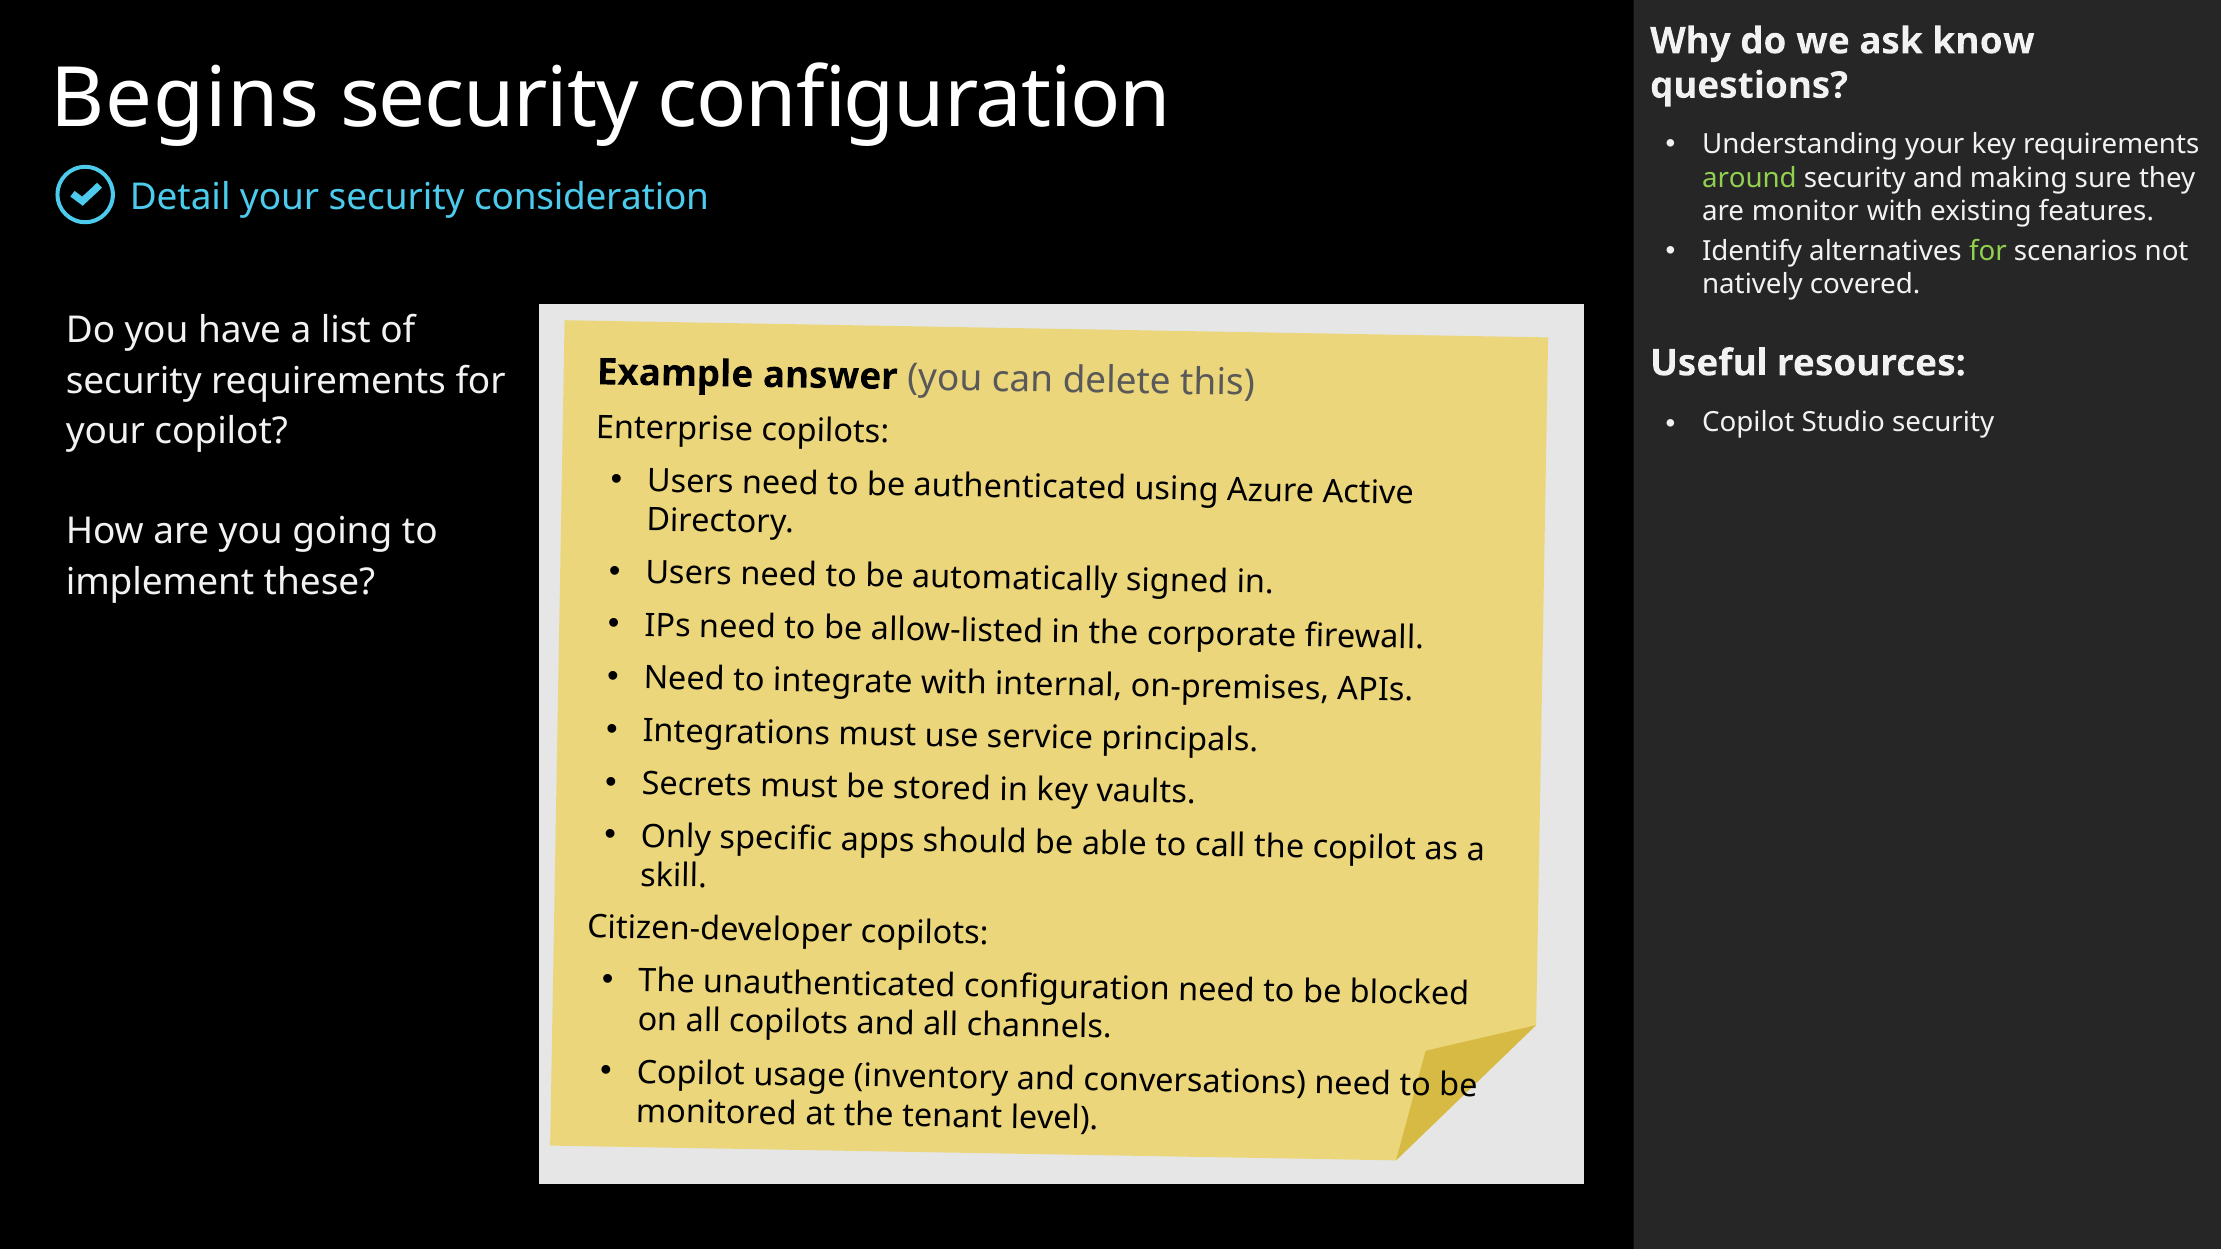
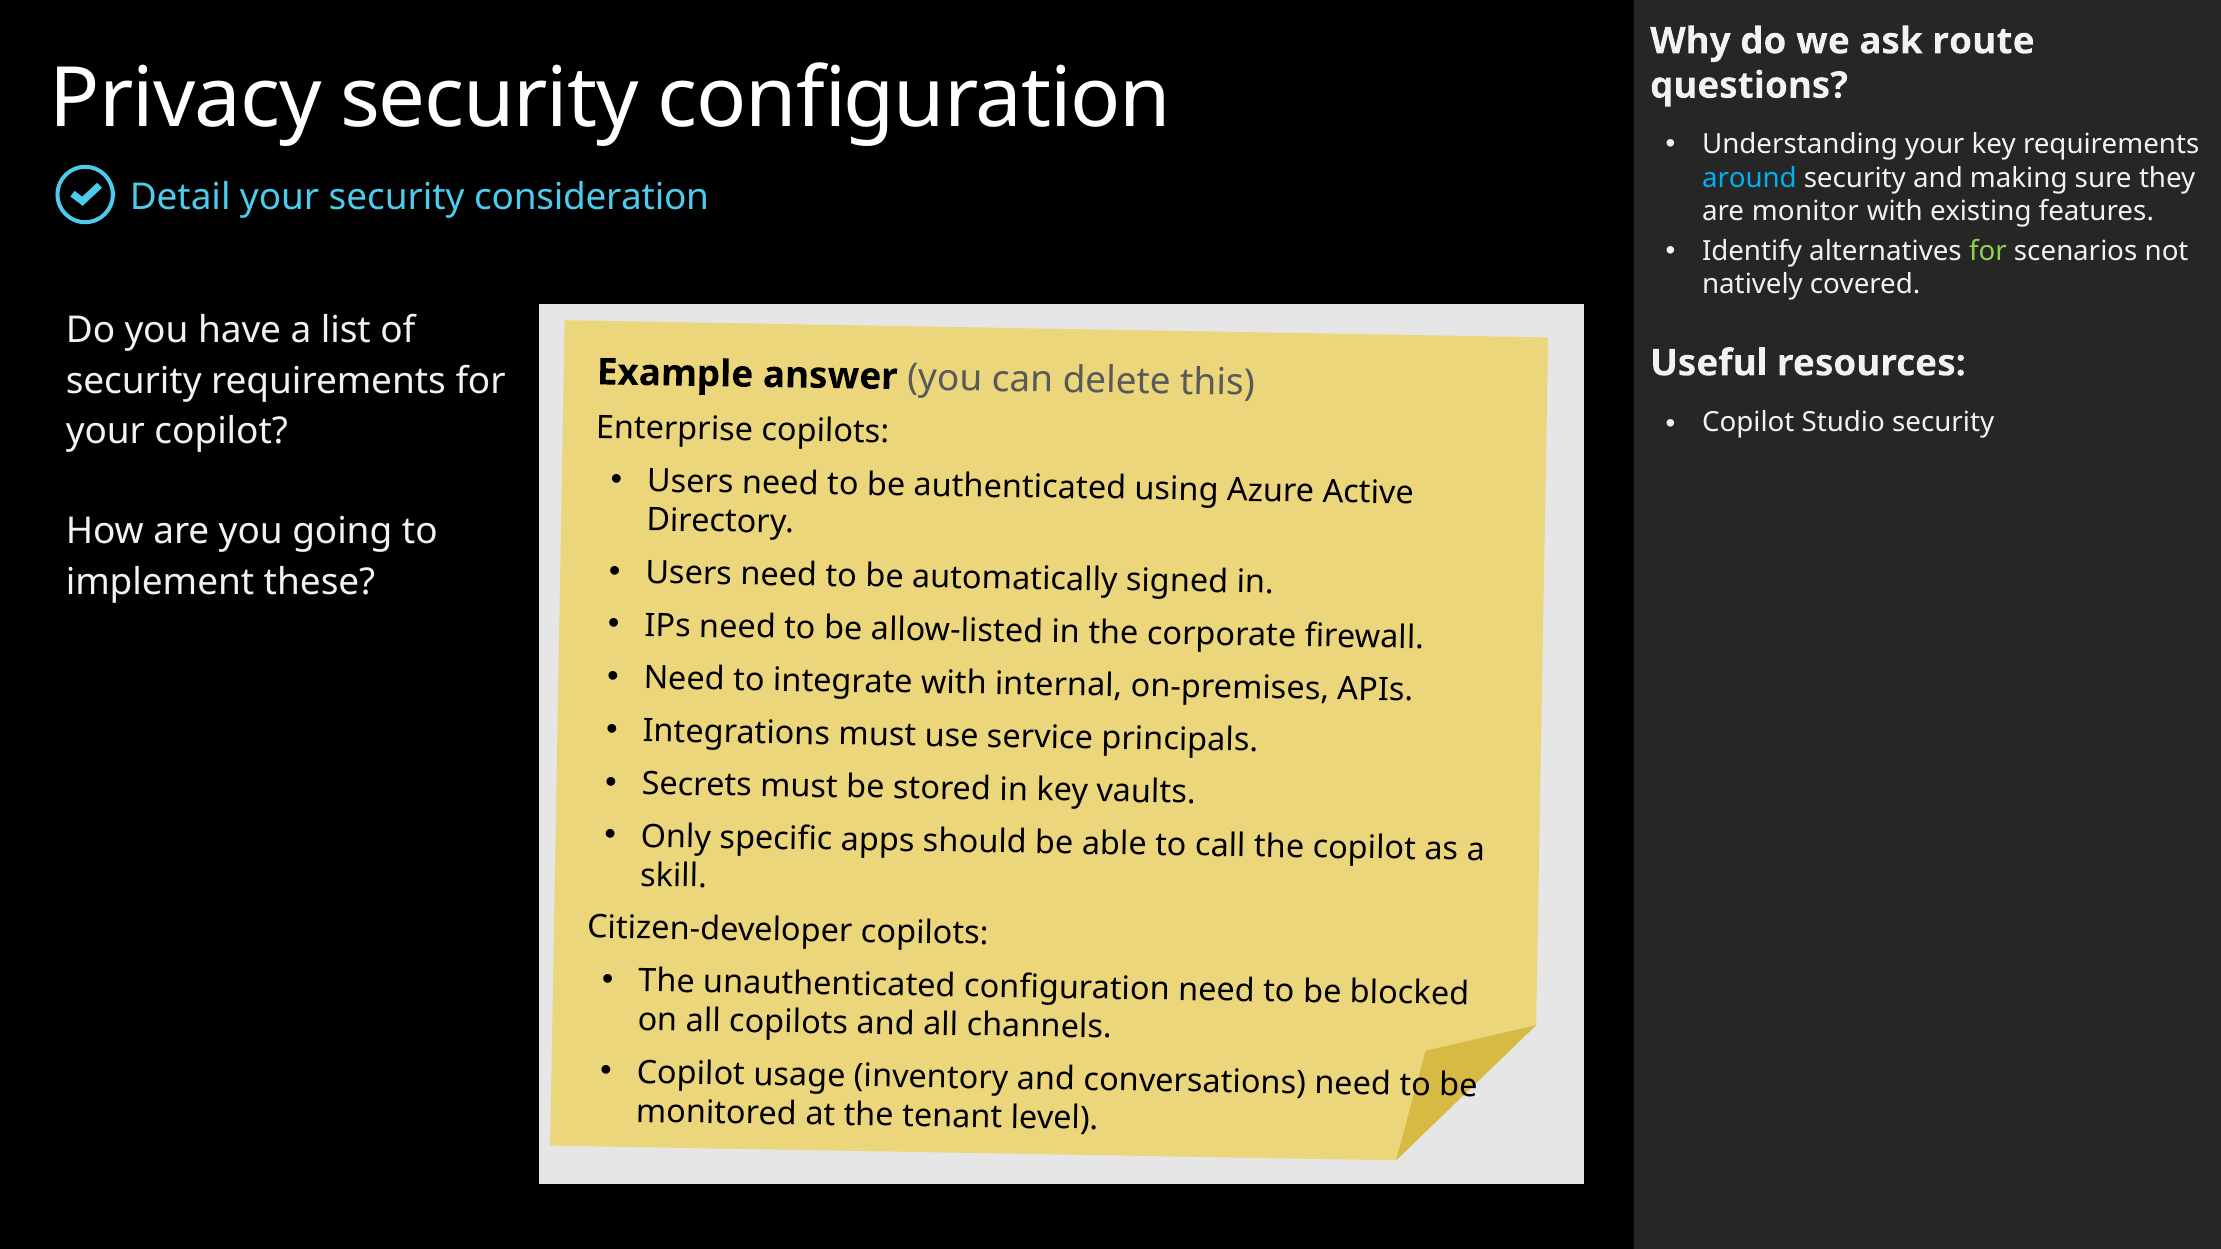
know: know -> route (1984, 41)
Begins: Begins -> Privacy (186, 99)
around colour: light green -> light blue (1749, 178)
